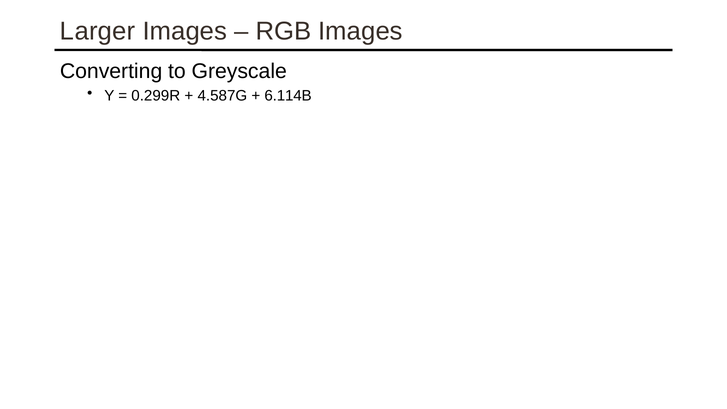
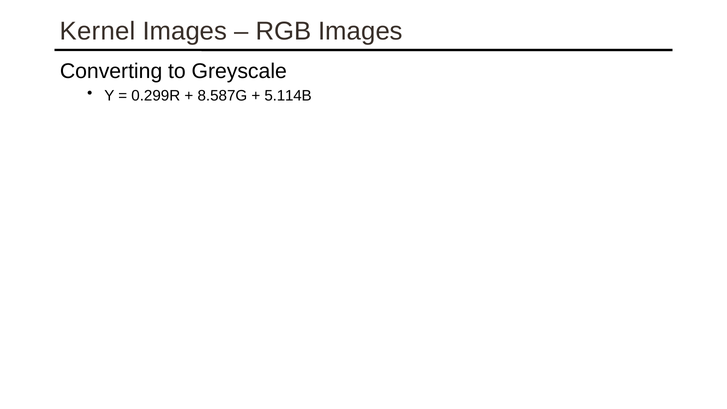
Larger: Larger -> Kernel (98, 31)
4.587G: 4.587G -> 8.587G (222, 96)
6.114B: 6.114B -> 5.114B (288, 96)
